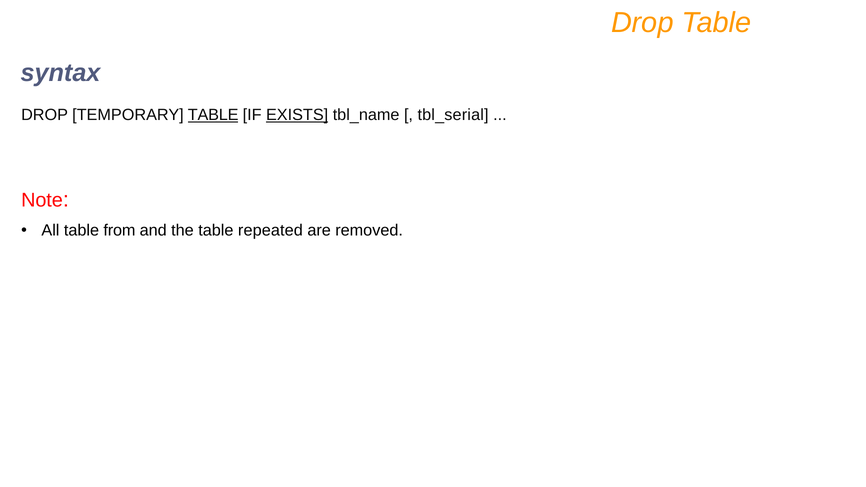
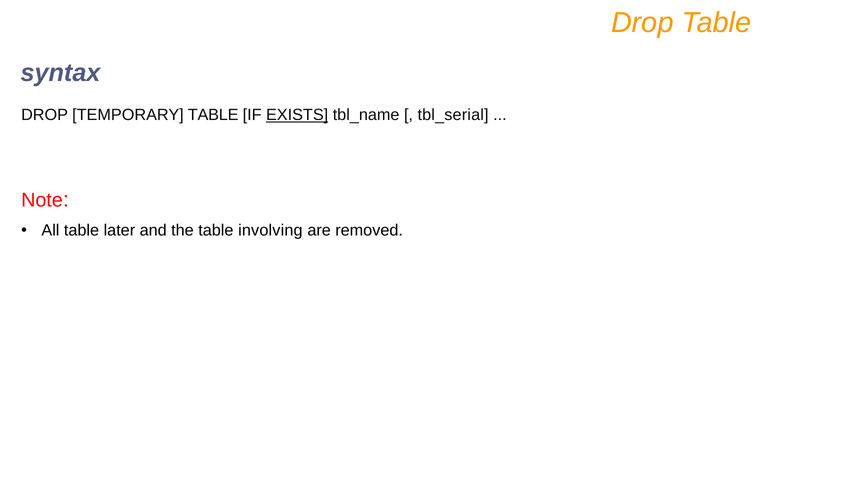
TABLE underline: present -> none (213, 115)
from: from -> later (119, 231)
repeated: repeated -> involving (270, 231)
